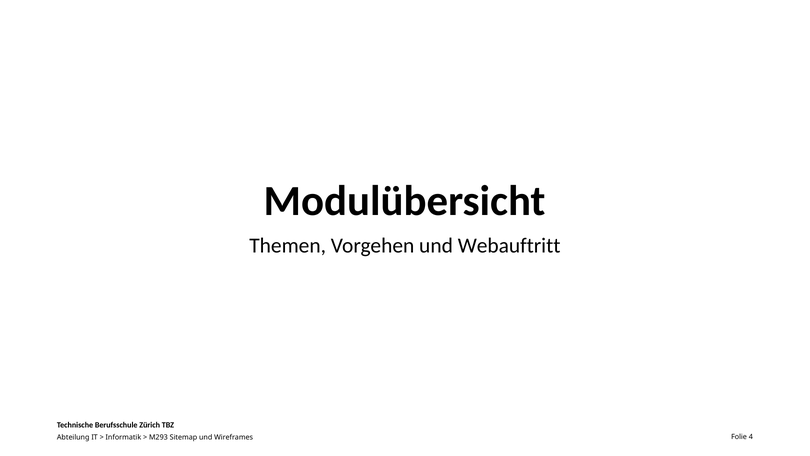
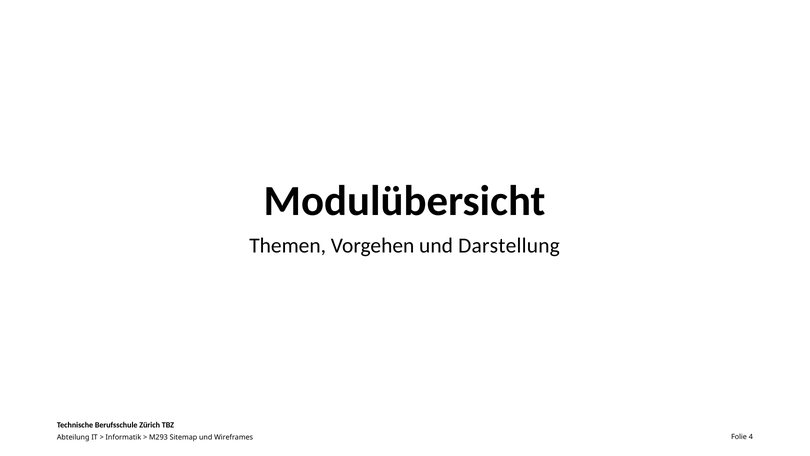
Webauftritt: Webauftritt -> Darstellung (509, 245)
